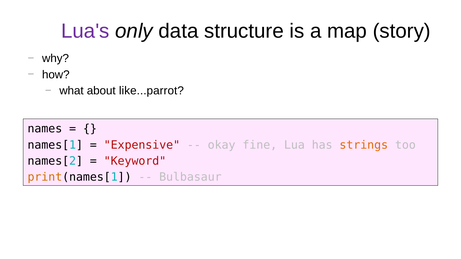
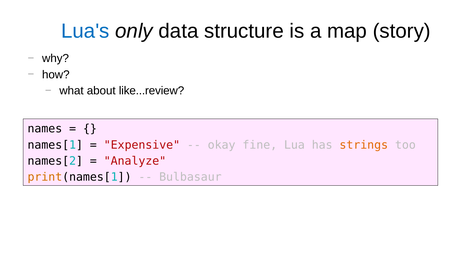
Lua's colour: purple -> blue (85, 31)
like...parrot: like...parrot -> like...review (152, 91)
Keyword: Keyword -> Analyze (135, 161)
